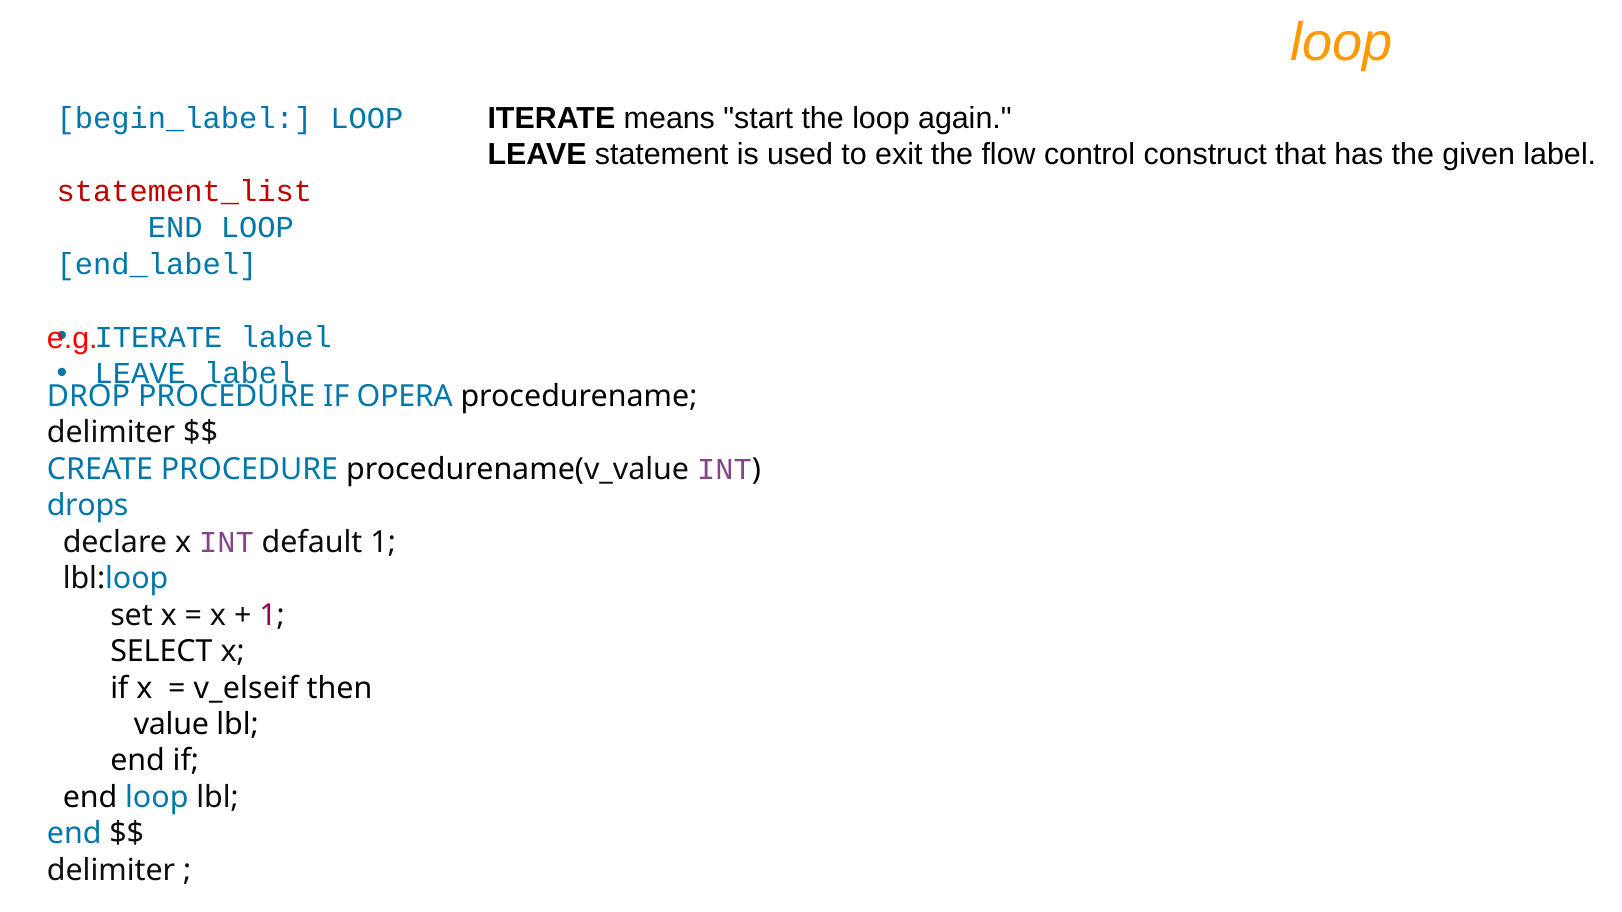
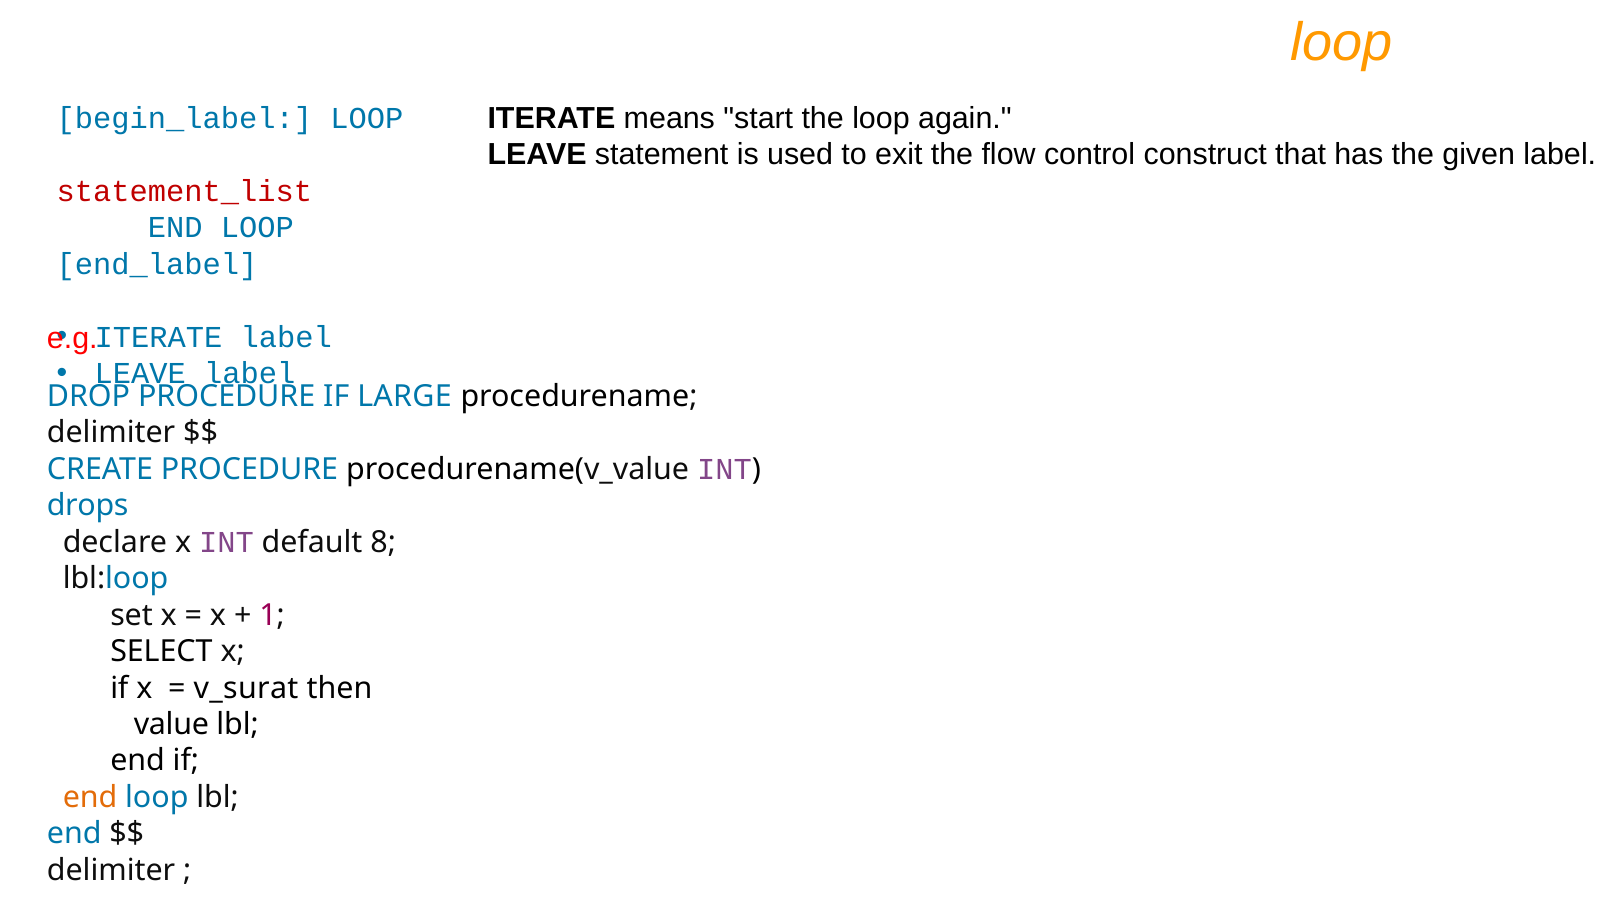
OPERA: OPERA -> LARGE (405, 396)
default 1: 1 -> 8 (383, 542)
v_elseif: v_elseif -> v_surat (246, 688)
end colour: black -> orange (90, 798)
